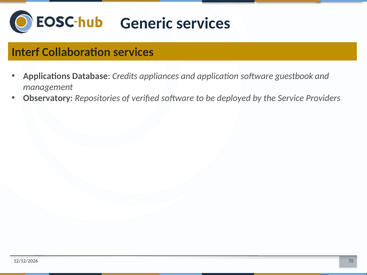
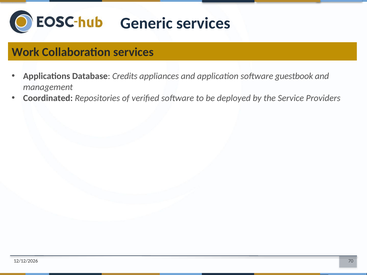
Interf: Interf -> Work (25, 52)
Observatory: Observatory -> Coordinated (48, 98)
